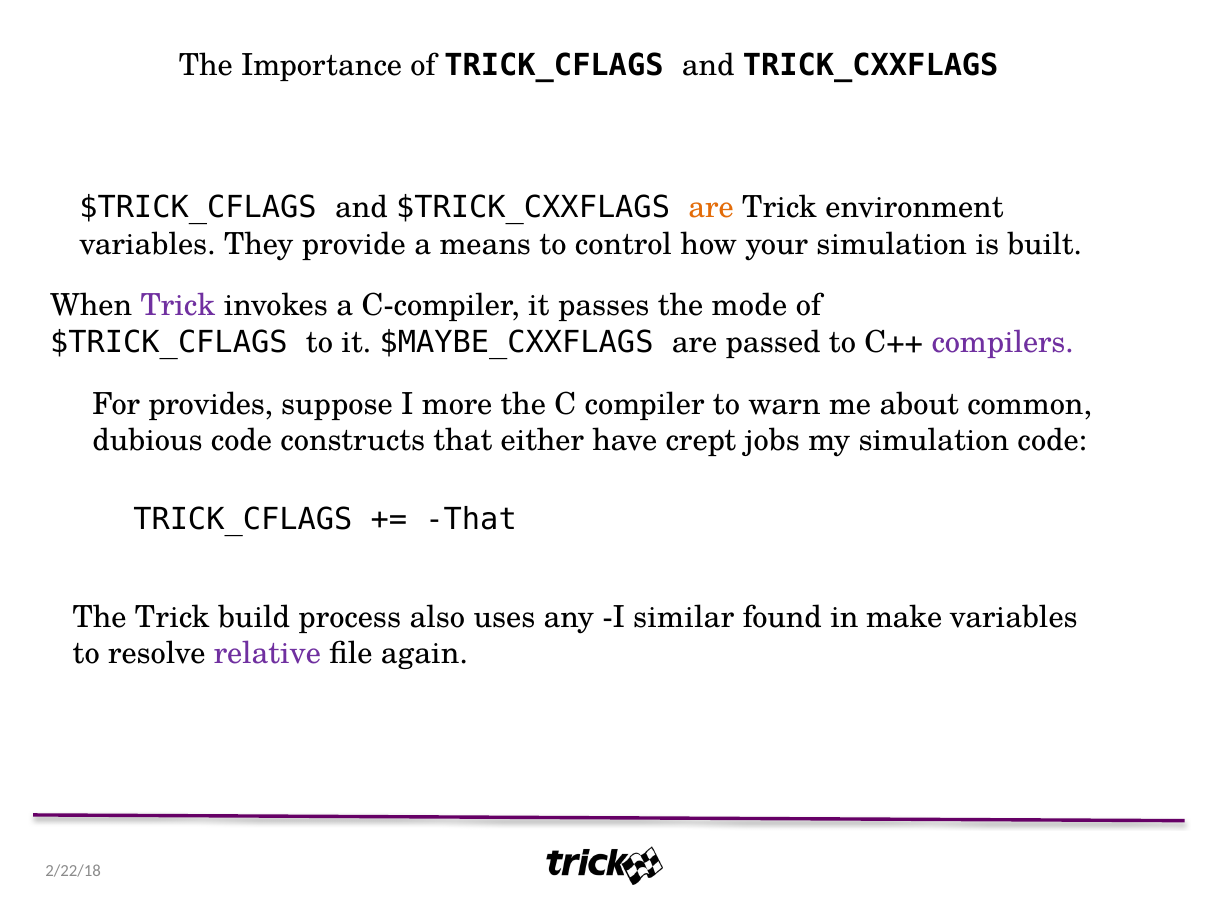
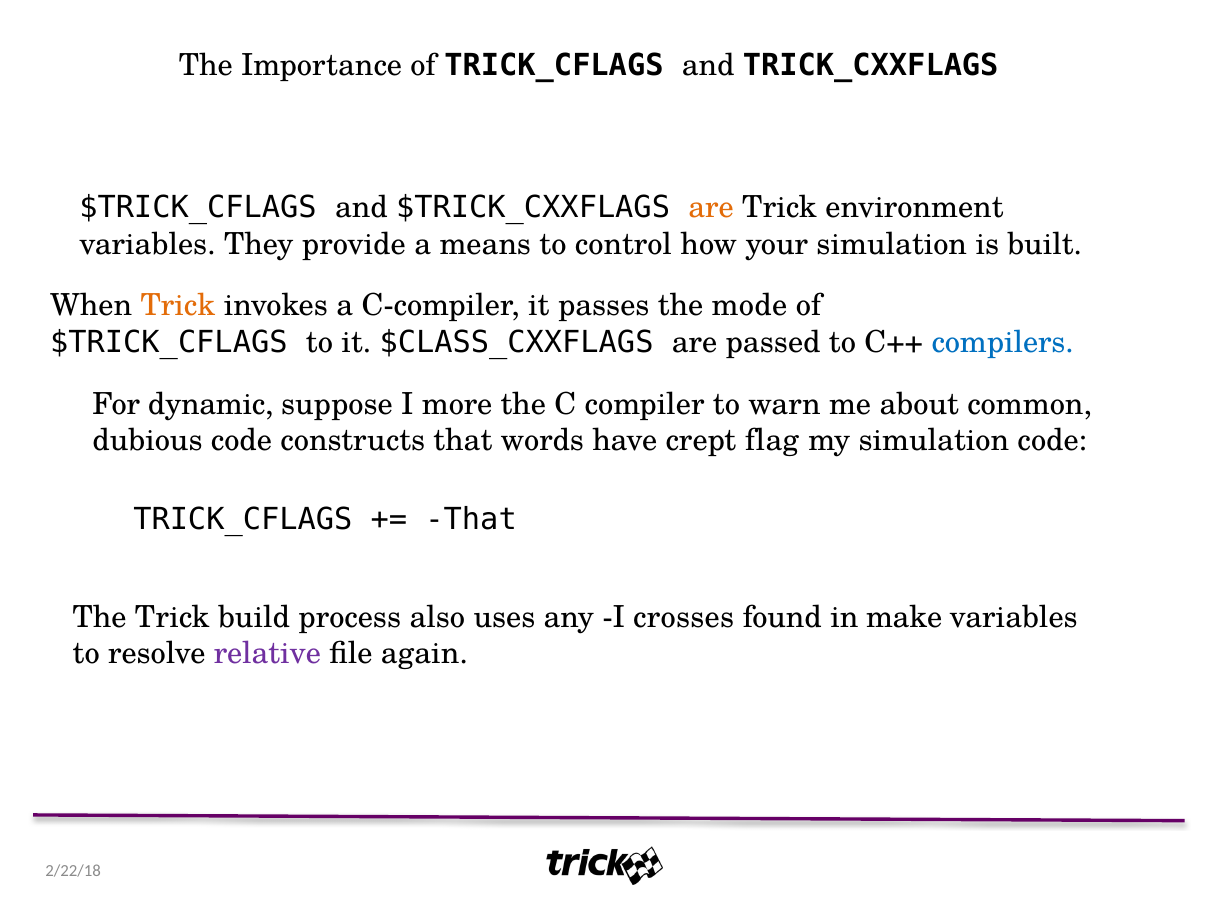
Trick colour: purple -> orange (178, 306)
$MAYBE_CXXFLAGS: $MAYBE_CXXFLAGS -> $CLASS_CXXFLAGS (517, 342)
compilers colour: purple -> blue (1003, 342)
provides: provides -> dynamic (211, 404)
either: either -> words (542, 441)
jobs: jobs -> flag (772, 441)
similar: similar -> crosses (684, 617)
